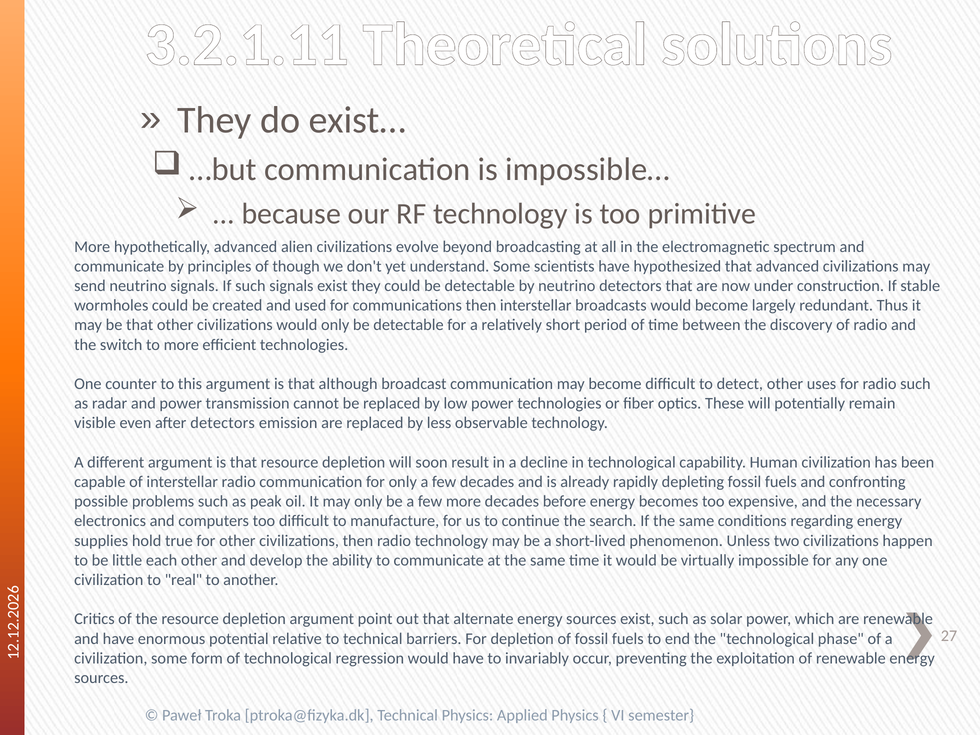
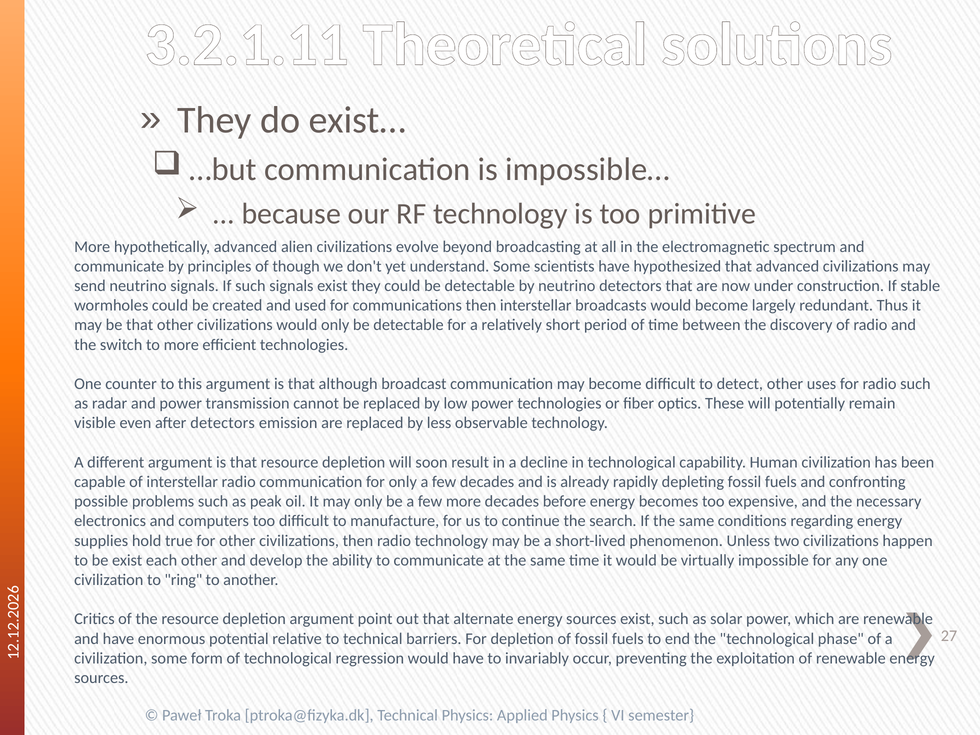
be little: little -> exist (127, 560)
real: real -> ring (183, 580)
